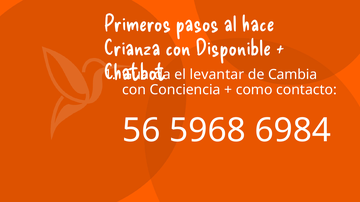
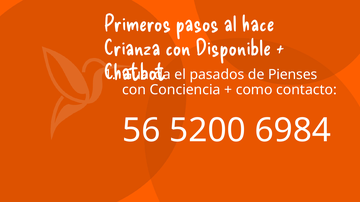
levantar: levantar -> pasados (217, 75)
Cambia: Cambia -> Pienses (293, 75)
5968: 5968 -> 5200 (208, 131)
